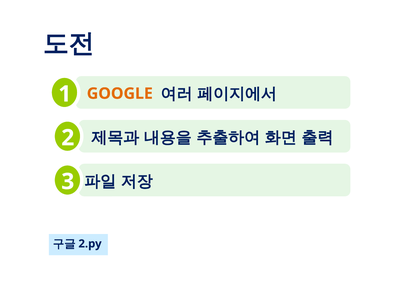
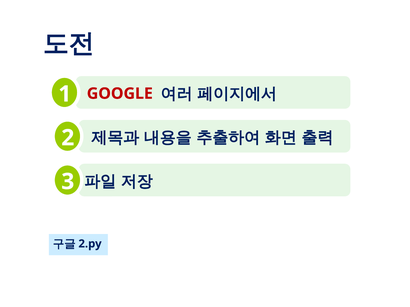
GOOGLE colour: orange -> red (120, 94)
